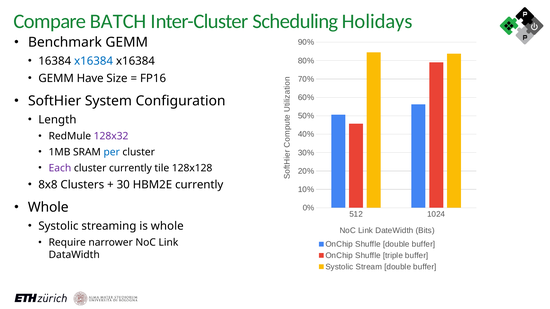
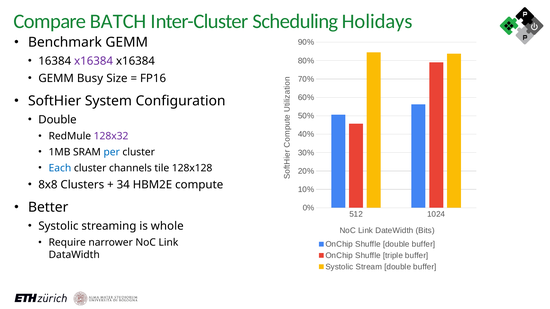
x16384 colour: blue -> purple (94, 61)
Have: Have -> Busy (90, 78)
Length: Length -> Double (57, 120)
Each colour: purple -> blue (60, 168)
cluster currently: currently -> channels (130, 168)
30: 30 -> 34 (123, 185)
HBM2E currently: currently -> compute (199, 185)
Whole: Whole -> Better (48, 208)
